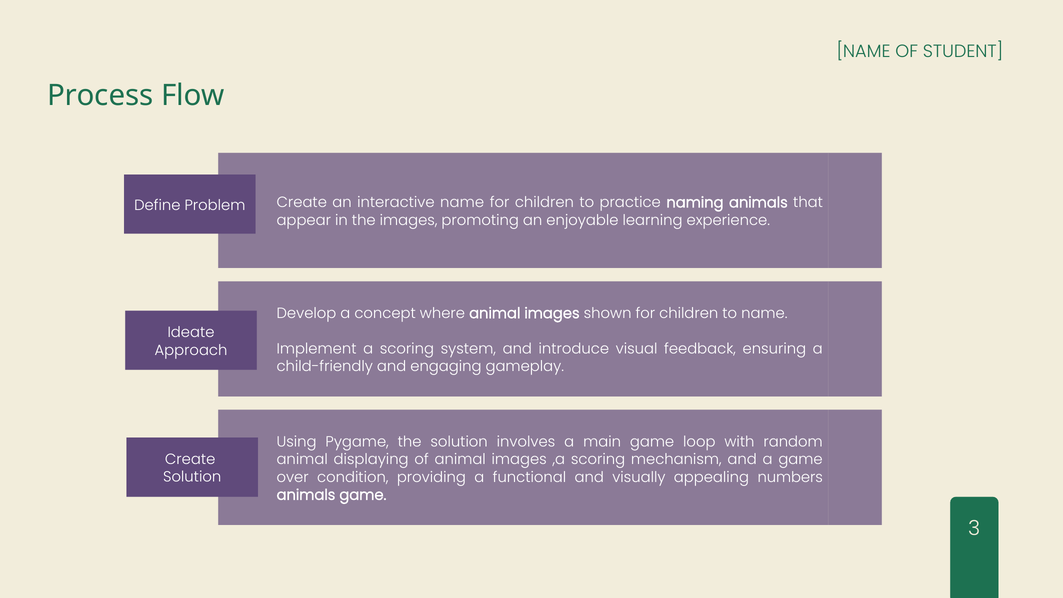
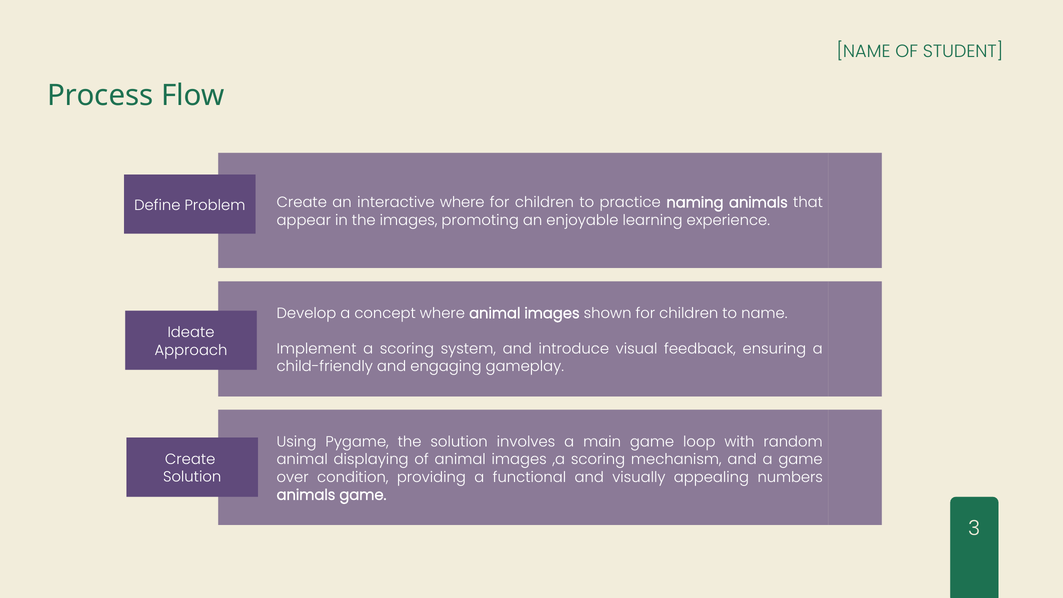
interactive name: name -> where (462, 203)
